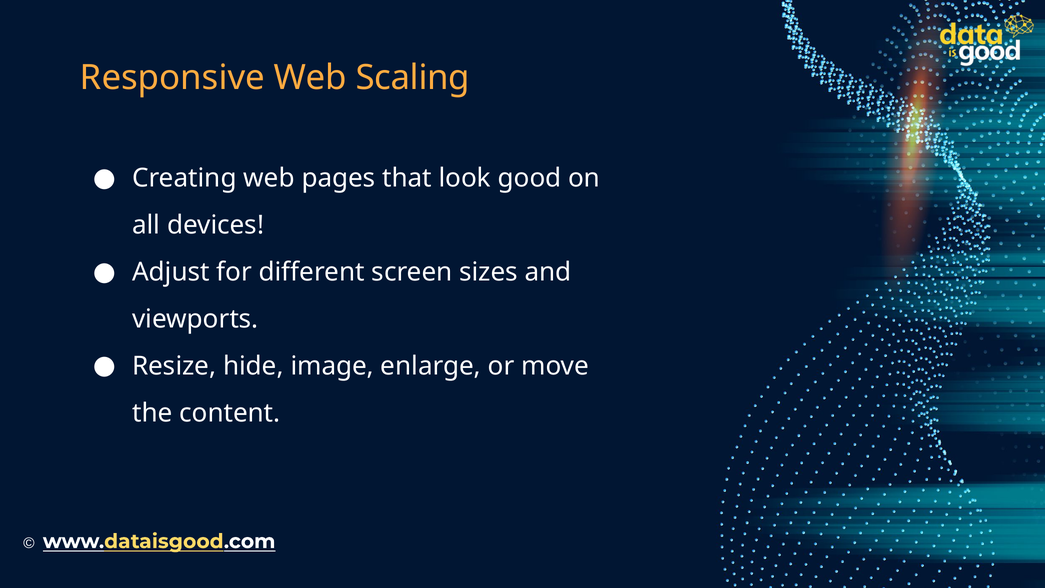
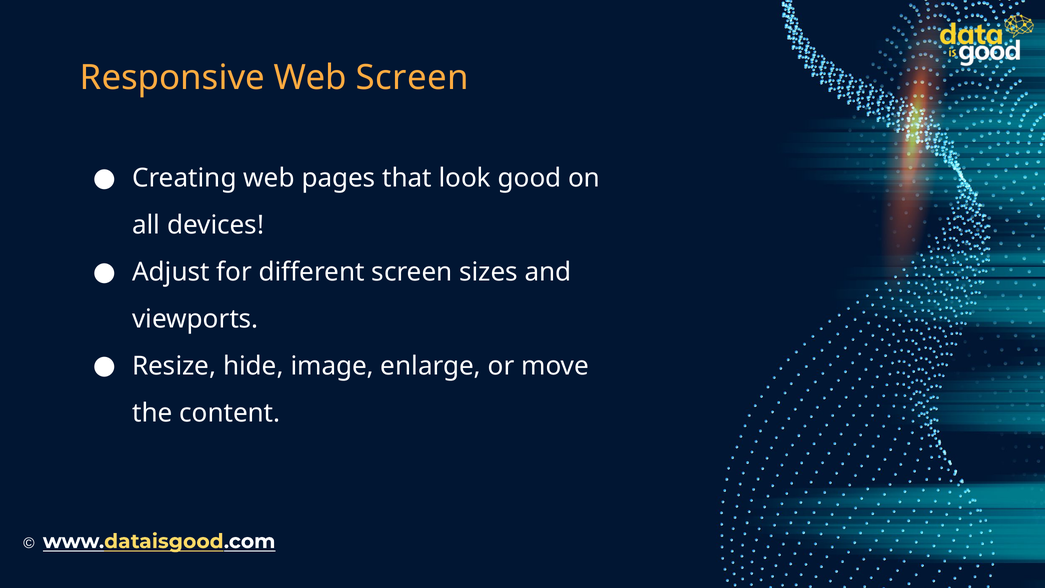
Web Scaling: Scaling -> Screen (412, 78)
